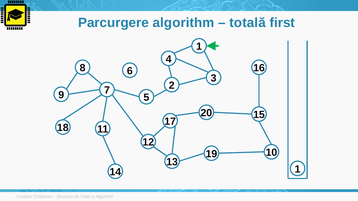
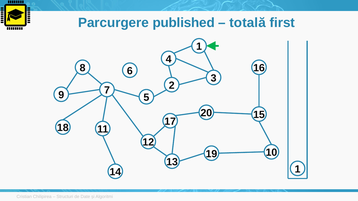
algorithm: algorithm -> published (184, 23)
